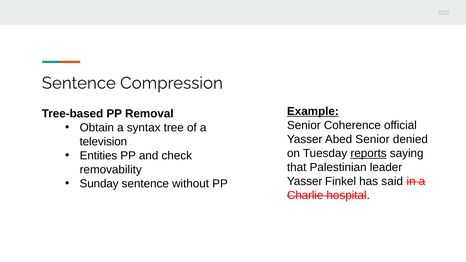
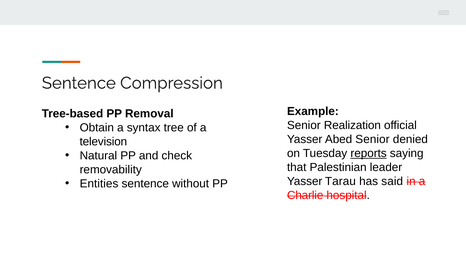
Example underline: present -> none (313, 111)
Coherence: Coherence -> Realization (352, 125)
Entities: Entities -> Natural (98, 156)
Finkel: Finkel -> Tarau (340, 181)
Sunday: Sunday -> Entities (99, 184)
